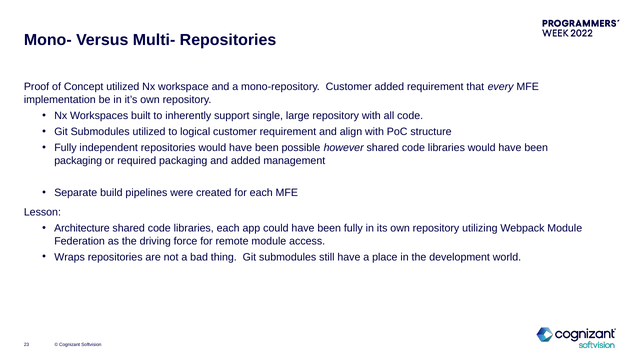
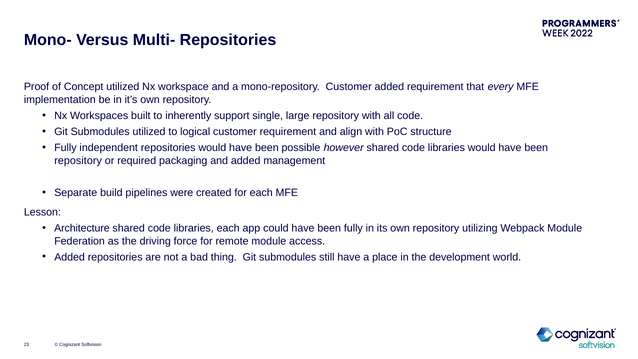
packaging: packaging -> repository (78, 161)
Wraps: Wraps -> Added (70, 257)
